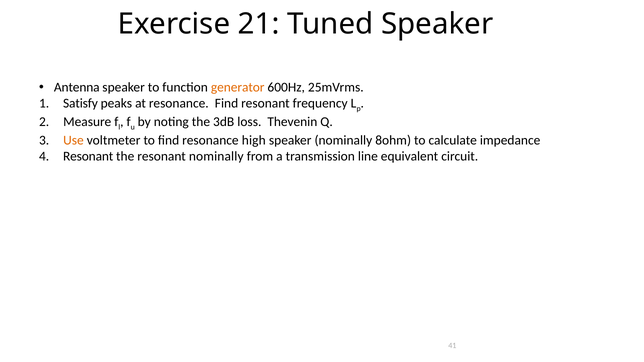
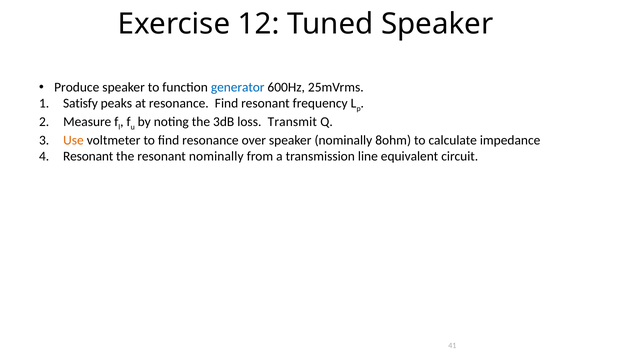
21: 21 -> 12 (259, 24)
Antenna: Antenna -> Produce (77, 87)
generator colour: orange -> blue (238, 87)
Thevenin: Thevenin -> Transmit (292, 122)
high: high -> over (254, 140)
